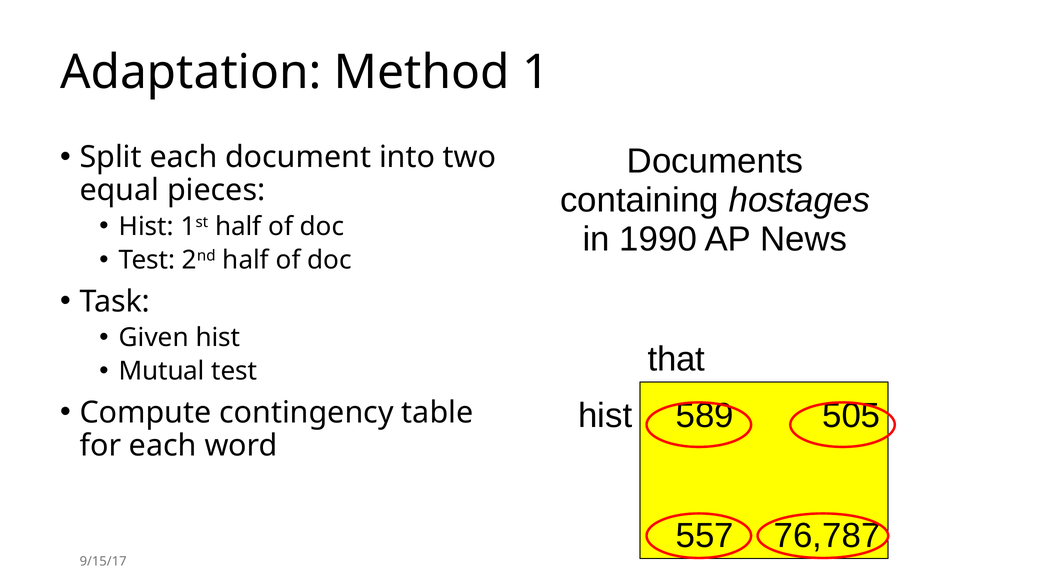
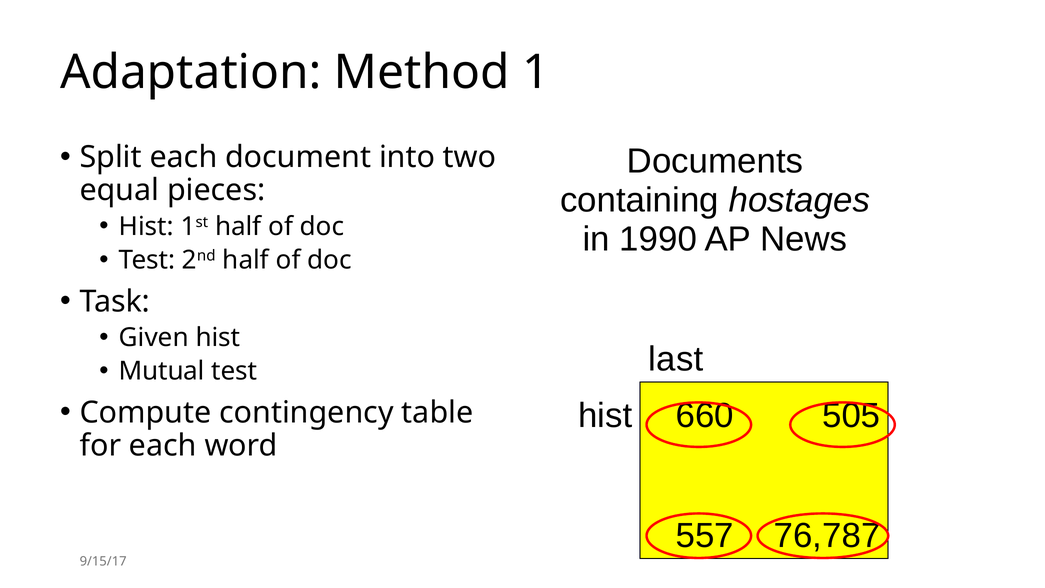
that: that -> last (676, 359)
589: 589 -> 660 (705, 416)
